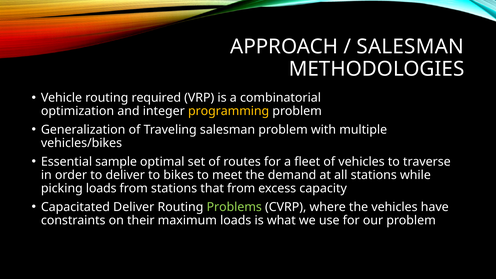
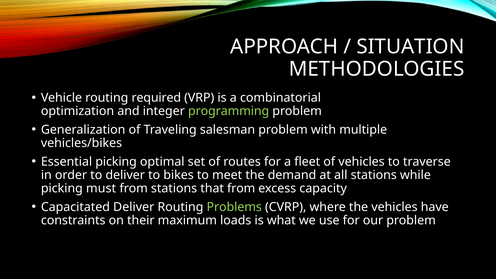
SALESMAN: SALESMAN -> SITUATION (410, 47)
programming colour: yellow -> light green (229, 111)
Essential sample: sample -> picking (116, 162)
picking loads: loads -> must (101, 188)
